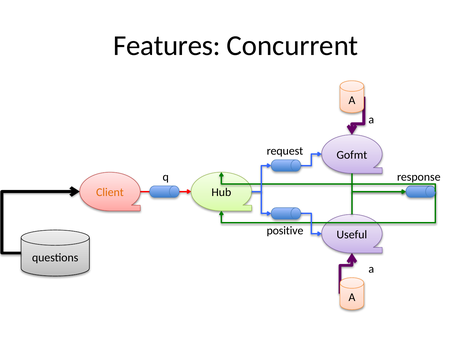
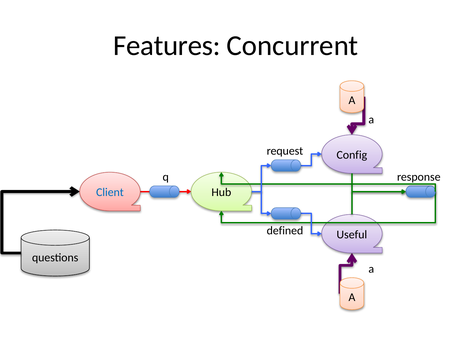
Gofmt: Gofmt -> Config (352, 155)
Client colour: orange -> blue (110, 192)
positive: positive -> defined (285, 231)
